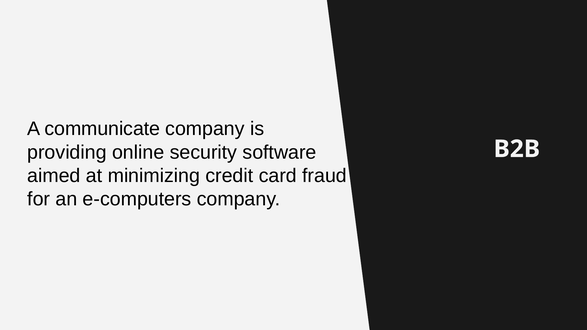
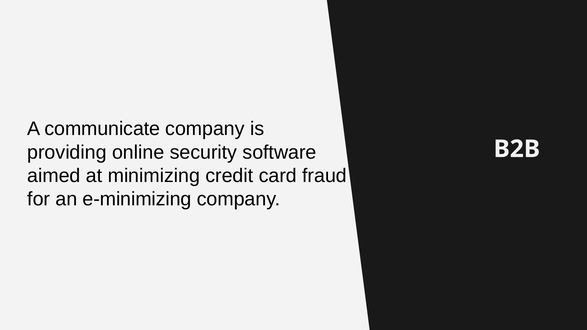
e-computers: e-computers -> e-minimizing (137, 199)
